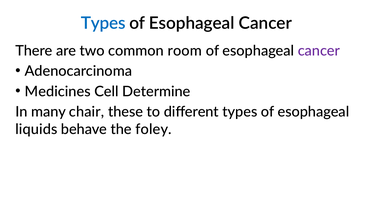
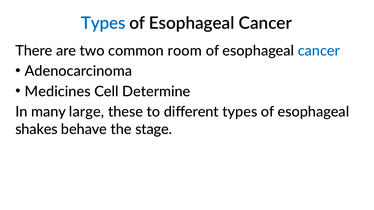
cancer colour: purple -> blue (319, 51)
chair: chair -> large (87, 112)
liquids: liquids -> shakes (37, 130)
foley: foley -> stage (154, 130)
